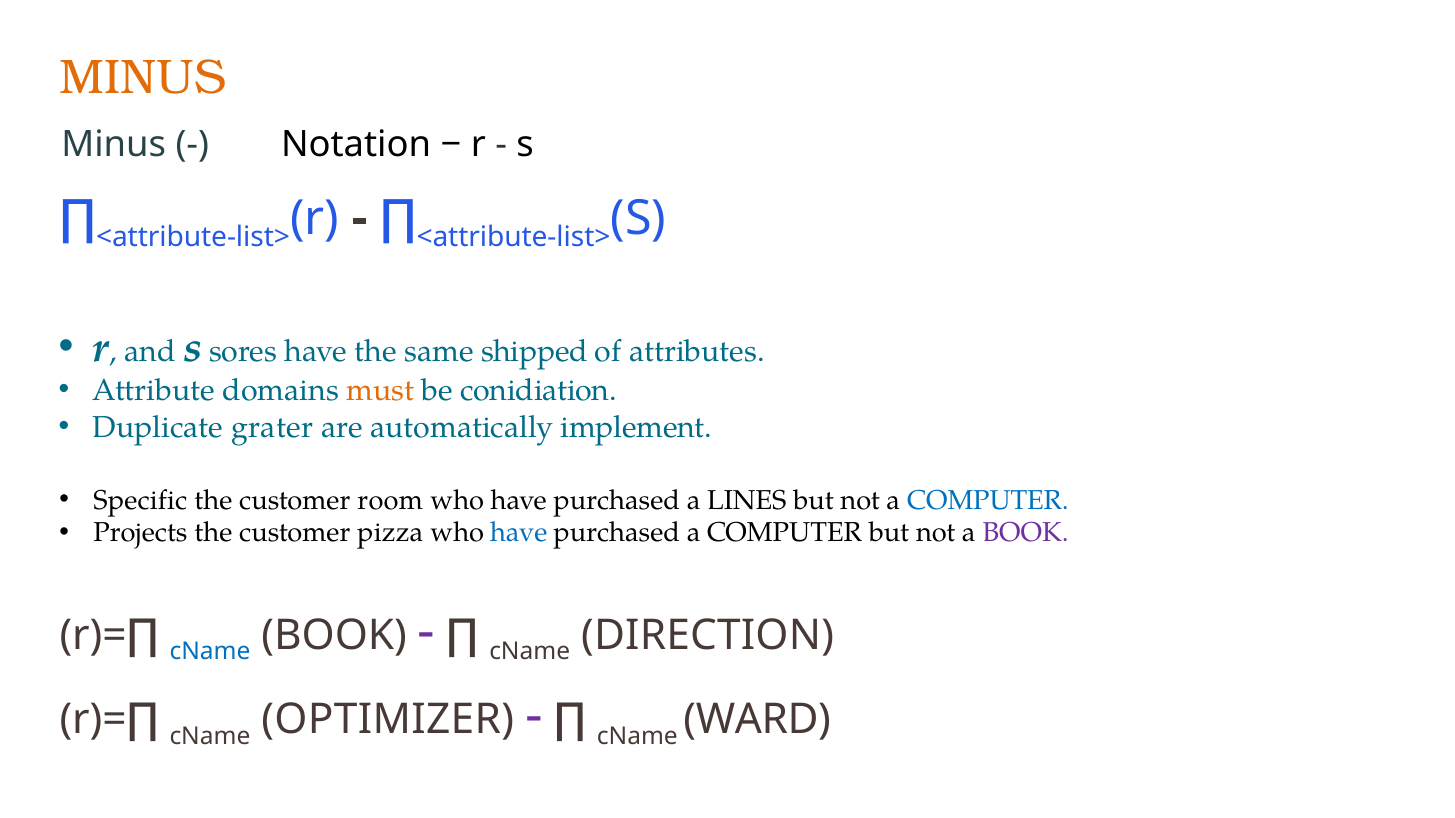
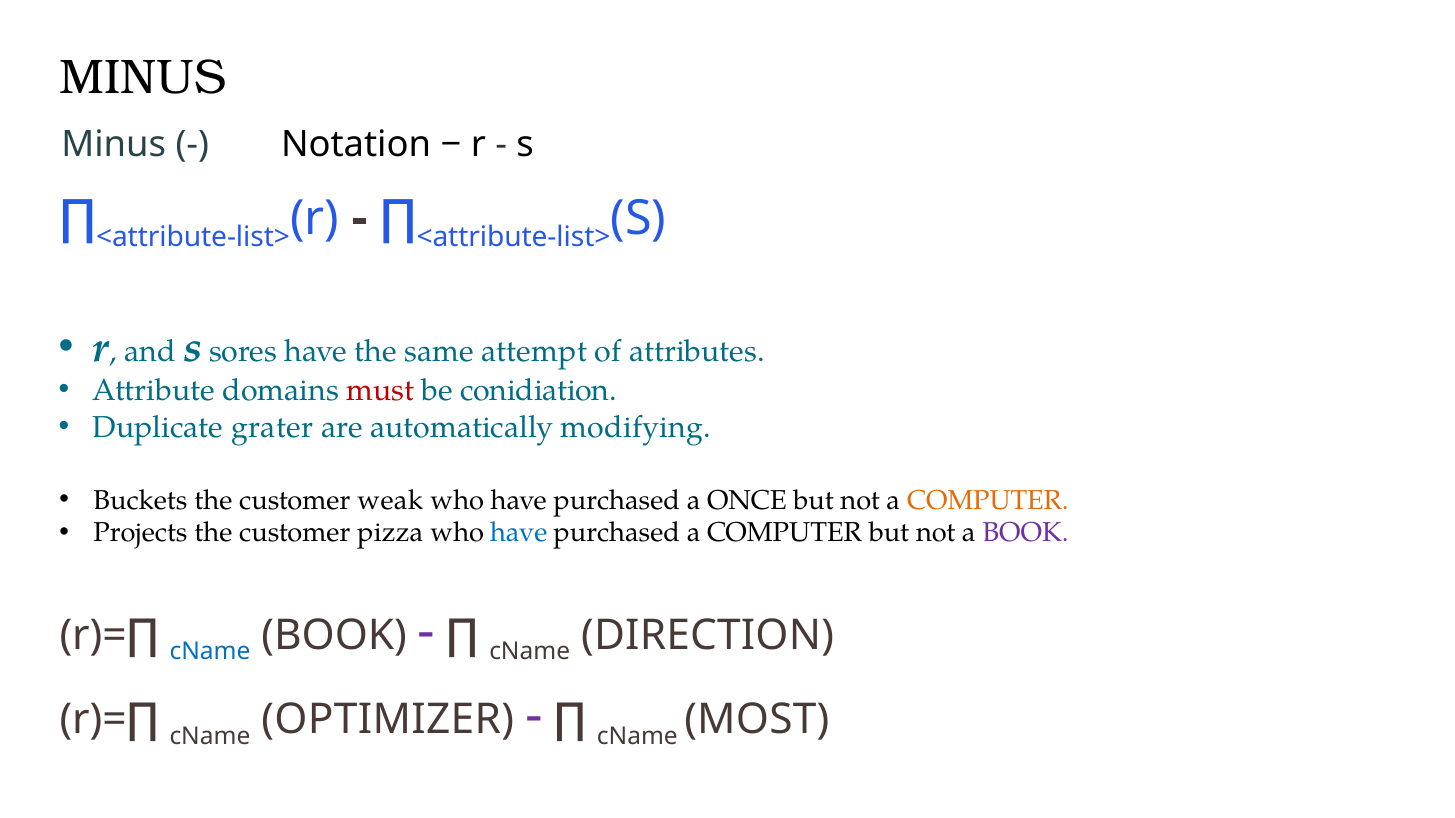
MINUS colour: orange -> black (143, 78)
shipped: shipped -> attempt (534, 352)
must colour: orange -> red (380, 391)
implement: implement -> modifying (636, 427)
Specific: Specific -> Buckets (140, 500)
room: room -> weak (390, 500)
LINES: LINES -> ONCE (747, 500)
COMPUTER colour: blue -> orange (988, 500)
WARD: WARD -> MOST (757, 720)
